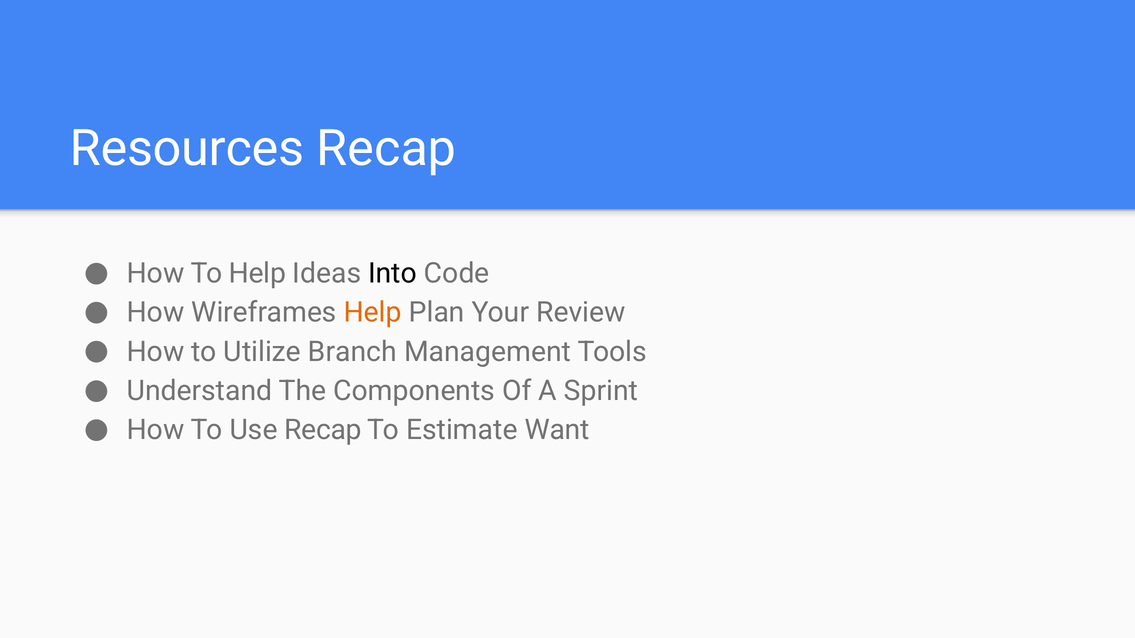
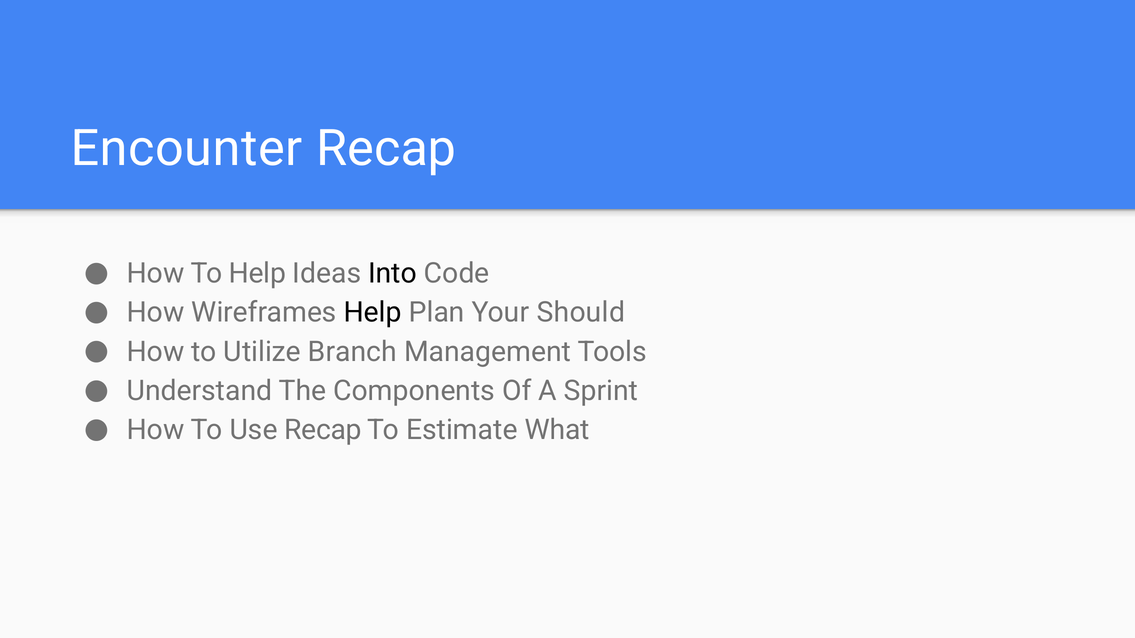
Resources: Resources -> Encounter (187, 149)
Help colour: orange -> black (373, 313)
Review: Review -> Should (581, 313)
Want: Want -> What (557, 430)
